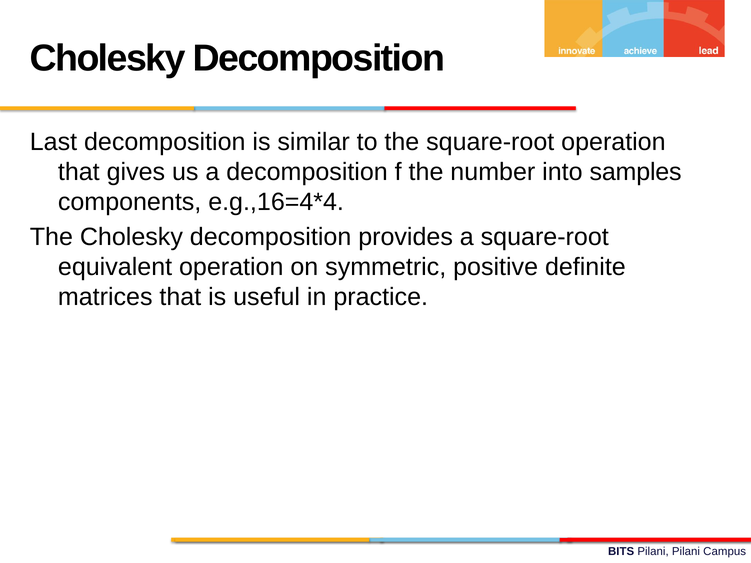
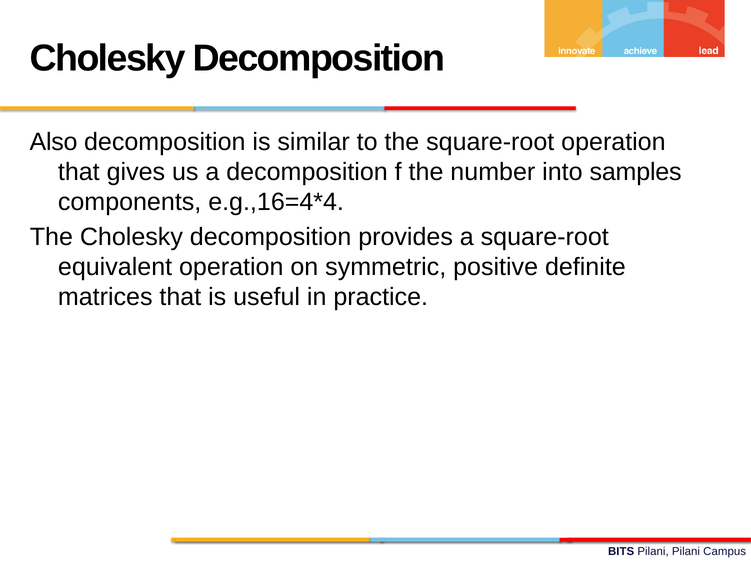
Last: Last -> Also (54, 142)
